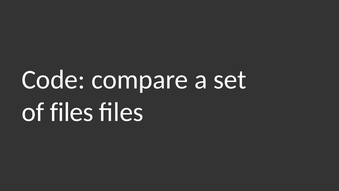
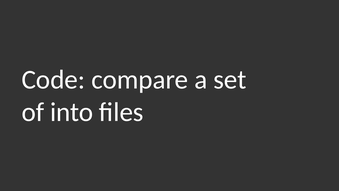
of files: files -> into (72, 112)
